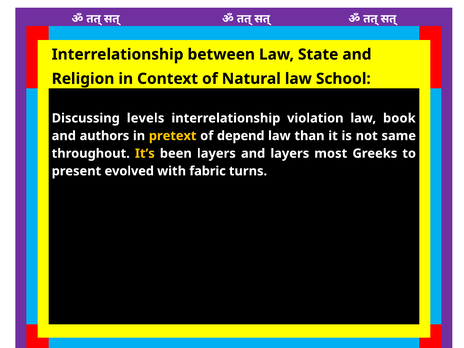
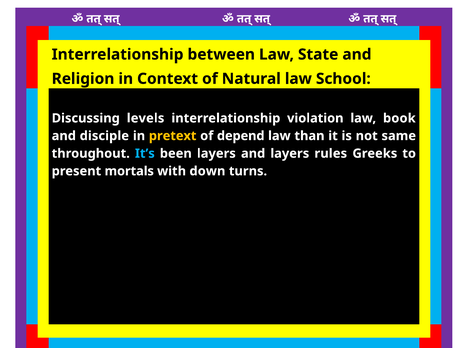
authors: authors -> disciple (104, 136)
It’s colour: yellow -> light blue (145, 153)
most: most -> rules (331, 153)
evolved: evolved -> mortals (129, 171)
fabric: fabric -> down (207, 171)
